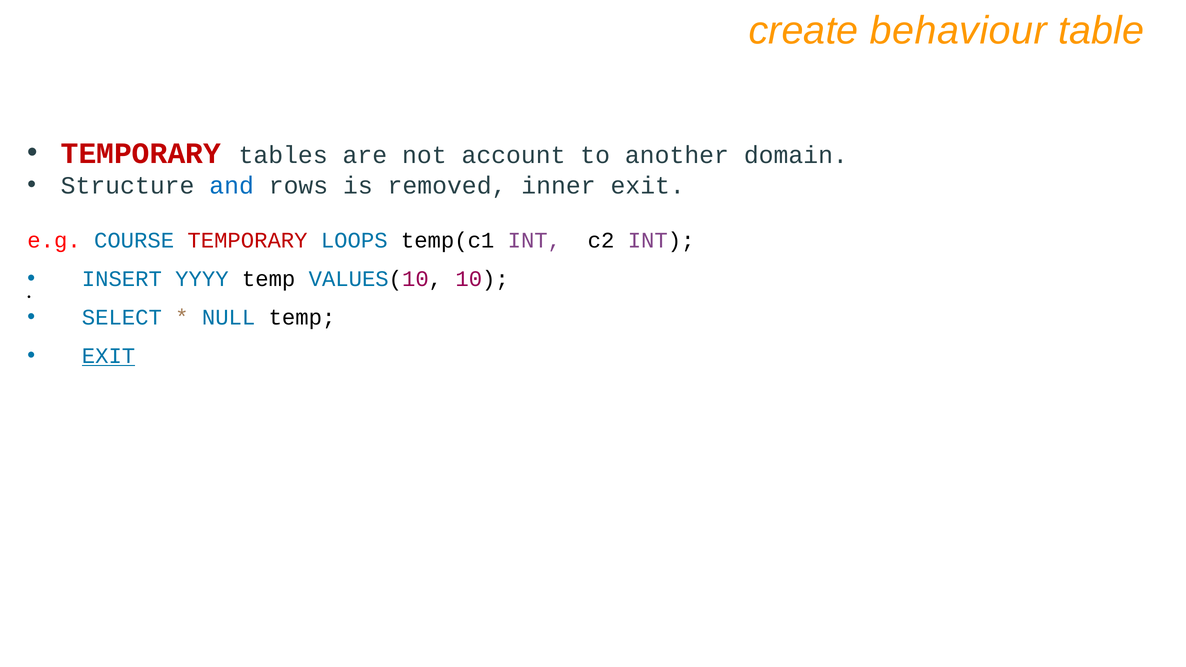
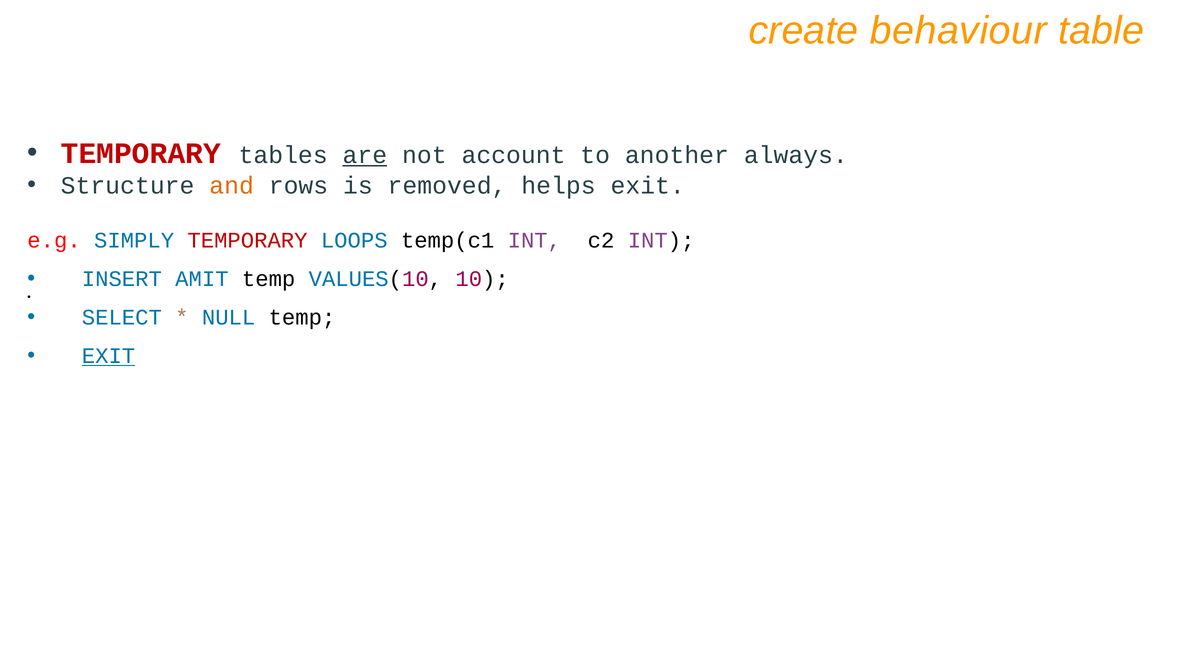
are underline: none -> present (365, 155)
domain: domain -> always (796, 155)
and colour: blue -> orange (232, 186)
inner: inner -> helps (558, 186)
COURSE: COURSE -> SIMPLY (134, 240)
YYYY: YYYY -> AMIT (202, 279)
